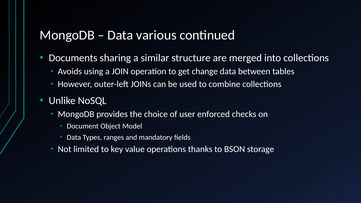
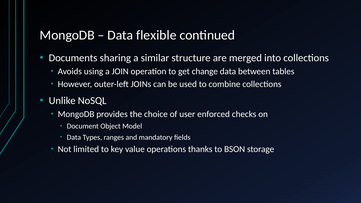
various: various -> flexible (156, 35)
